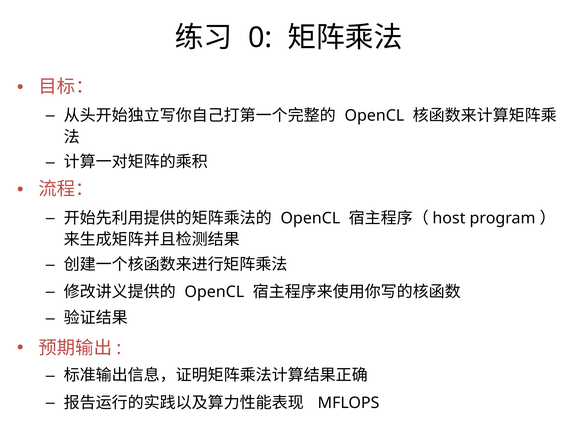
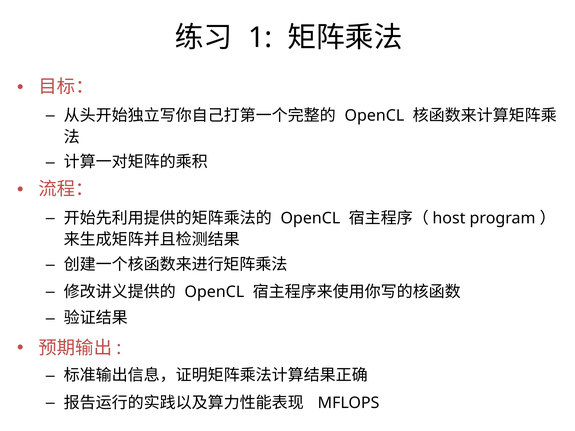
0: 0 -> 1 (260, 38)
